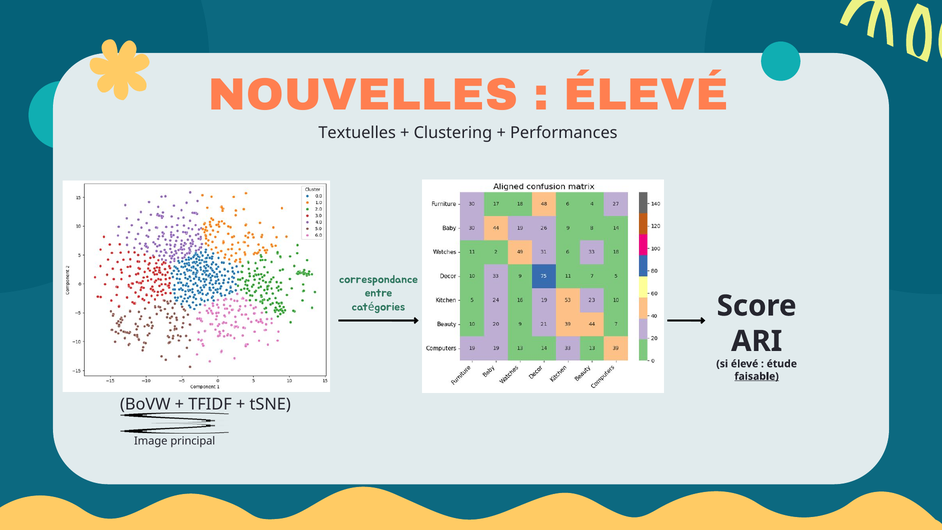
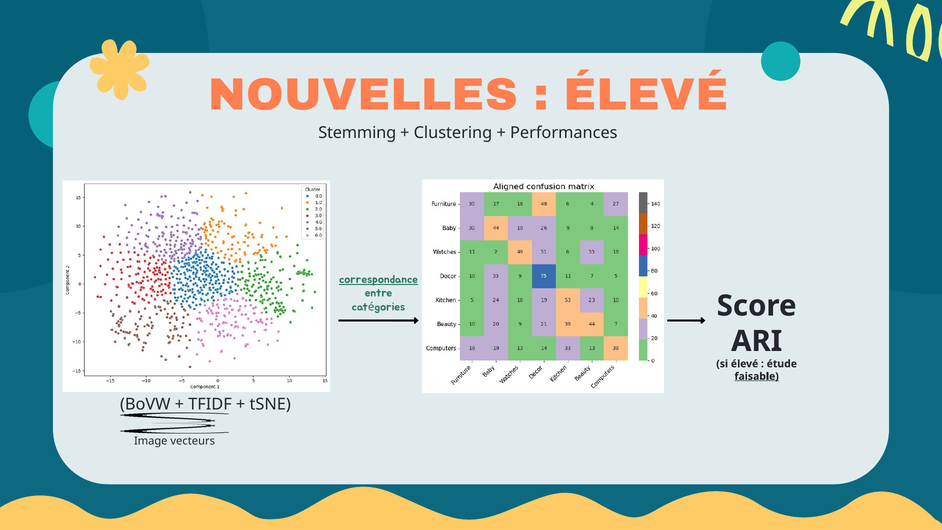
Textuelles: Textuelles -> Stemming (357, 133)
correspondance underline: none -> present (379, 280)
principal: principal -> vecteurs (193, 441)
